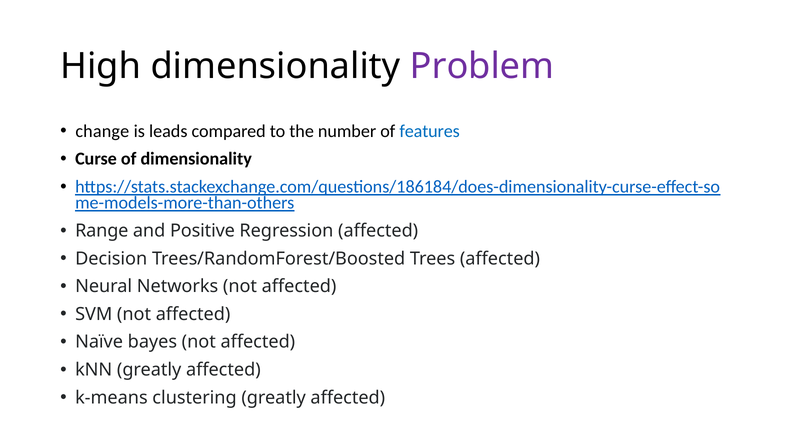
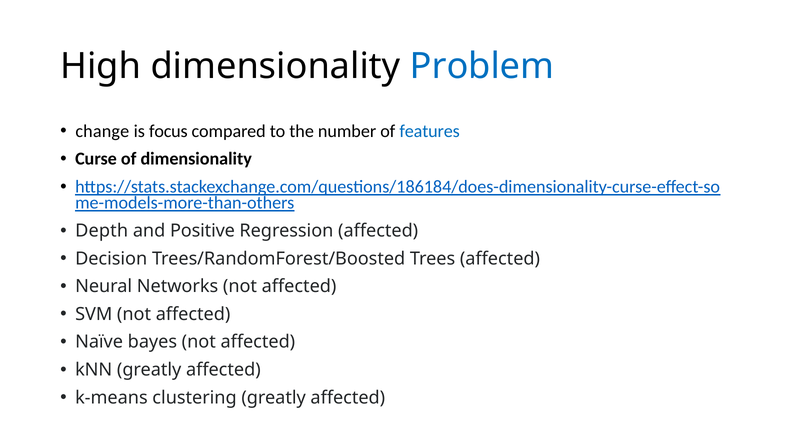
Problem colour: purple -> blue (482, 66)
leads: leads -> focus (168, 131)
Range: Range -> Depth (102, 231)
